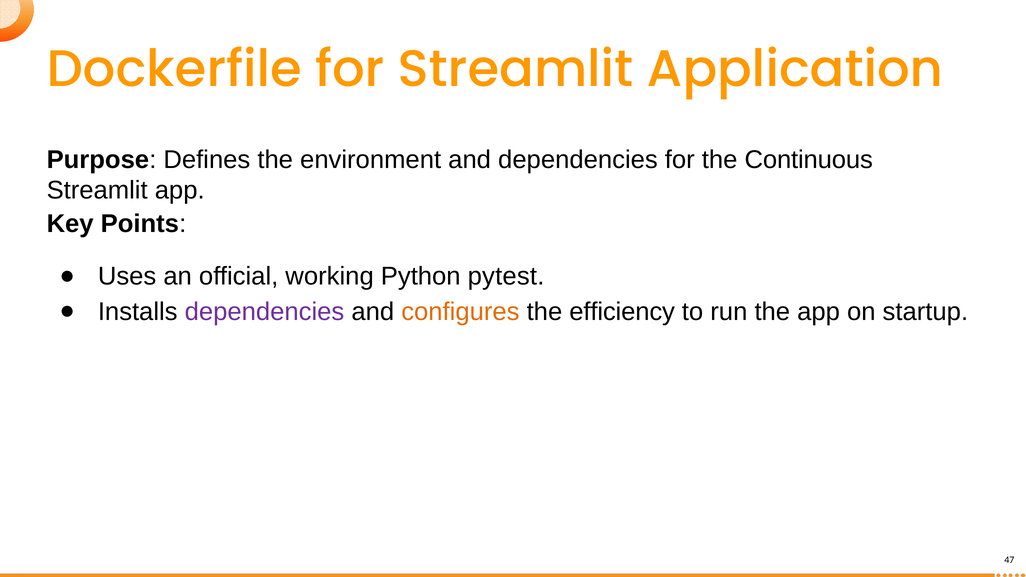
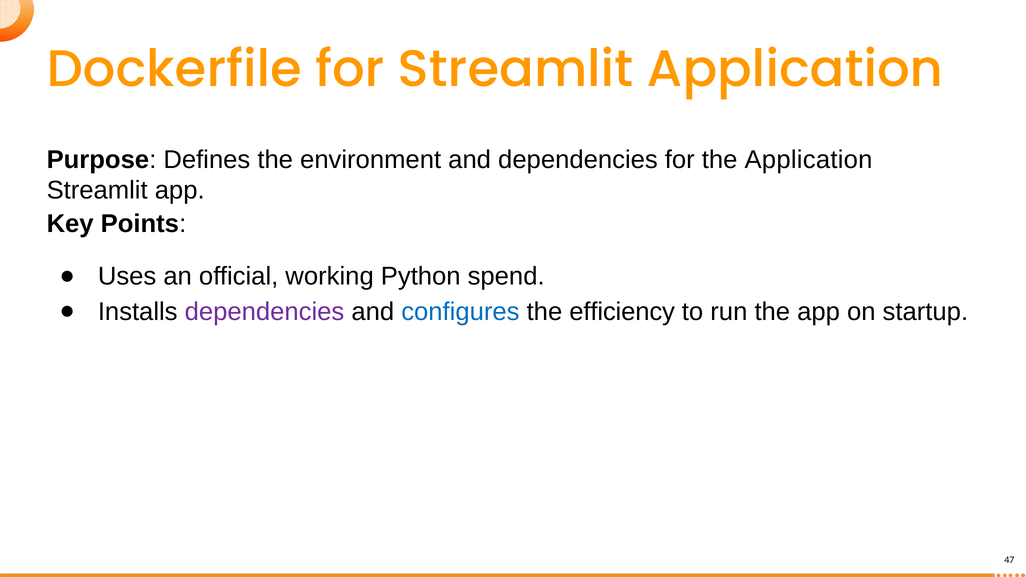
the Continuous: Continuous -> Application (809, 160)
pytest: pytest -> spend (506, 277)
configures colour: orange -> blue (460, 312)
